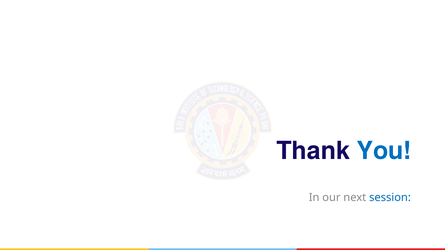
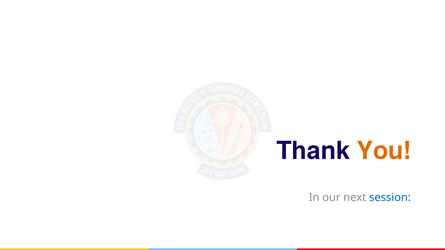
You colour: blue -> orange (384, 151)
